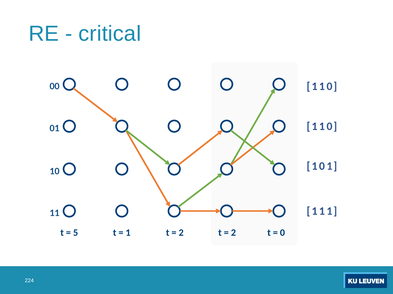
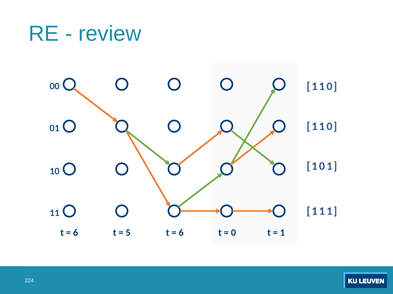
critical: critical -> review (110, 34)
5: 5 -> 6 (76, 233)
1: 1 -> 5 (128, 233)
2: 2 -> 6 (181, 233)
2: 2 -> 0 (233, 233)
0: 0 -> 1 (282, 233)
